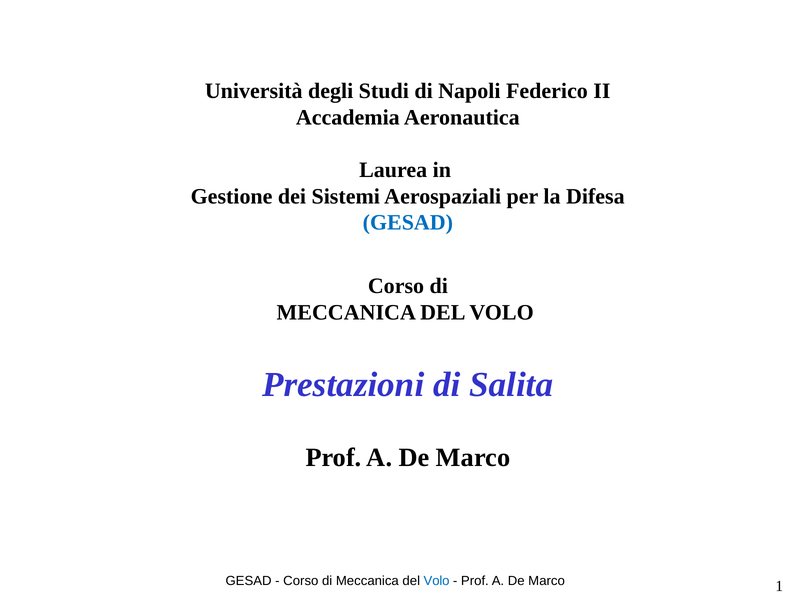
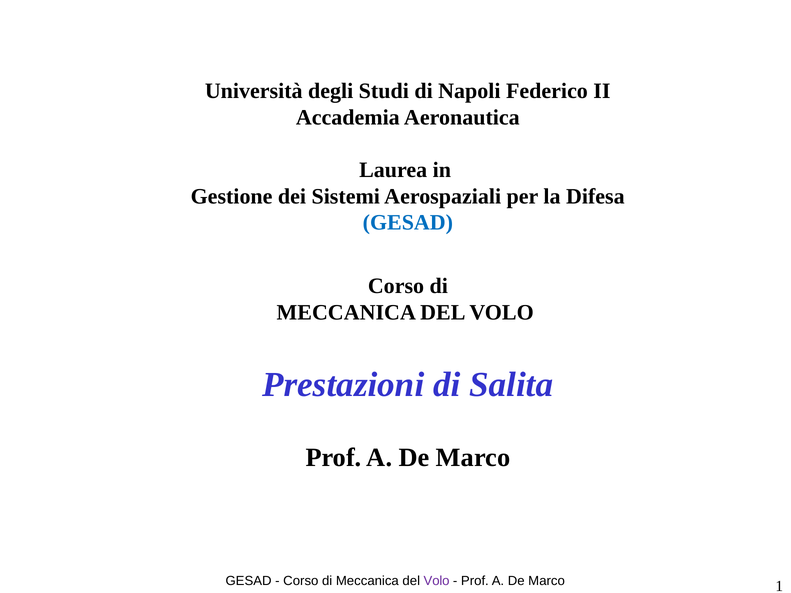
Volo colour: blue -> purple (437, 581)
